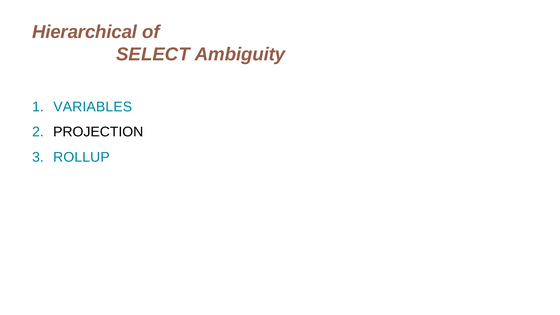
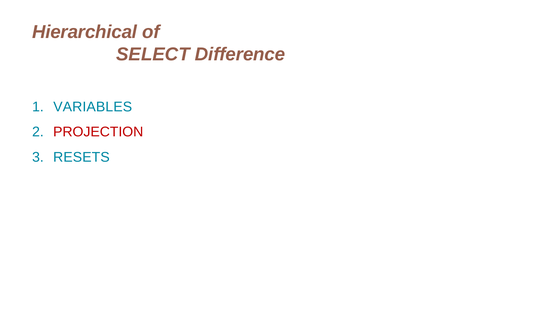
Ambiguity: Ambiguity -> Difference (240, 54)
PROJECTION colour: black -> red (98, 132)
ROLLUP: ROLLUP -> RESETS (81, 157)
